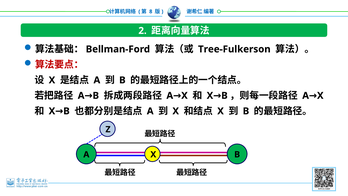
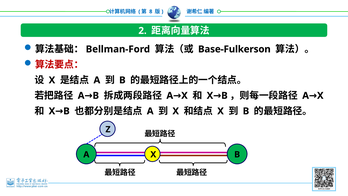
Tree-Fulkerson: Tree-Fulkerson -> Base-Fulkerson (234, 49)
